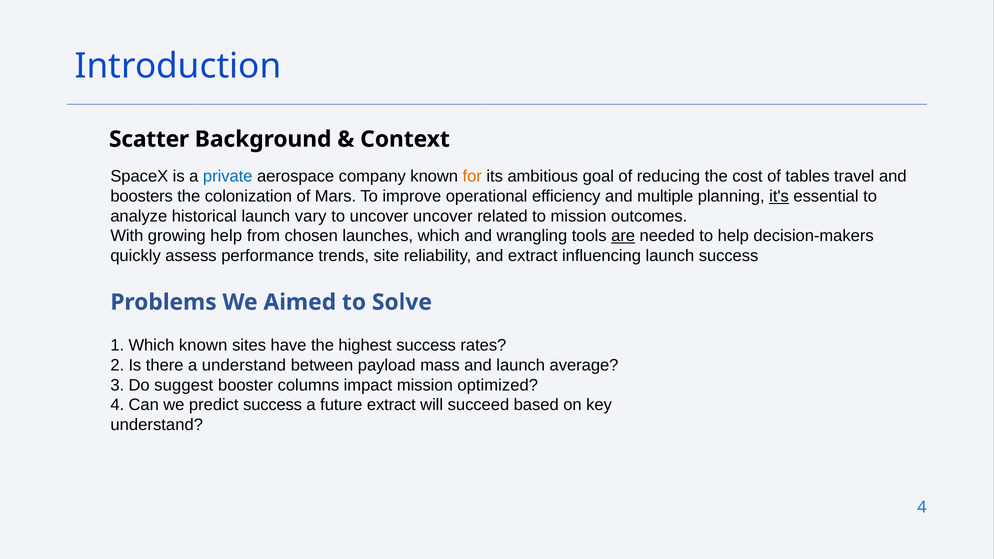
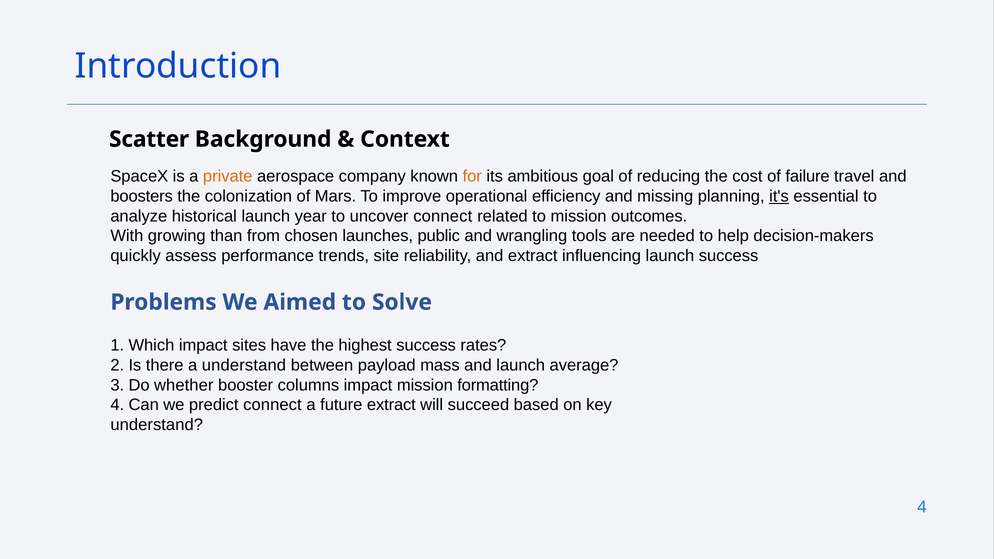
private colour: blue -> orange (228, 176)
tables: tables -> failure (808, 176)
multiple: multiple -> missing (665, 196)
vary: vary -> year (311, 216)
uncover uncover: uncover -> connect (443, 216)
growing help: help -> than (226, 236)
launches which: which -> public (439, 236)
are underline: present -> none (623, 236)
Which known: known -> impact (203, 345)
suggest: suggest -> whether (184, 385)
optimized: optimized -> formatting (498, 385)
predict success: success -> connect (272, 405)
